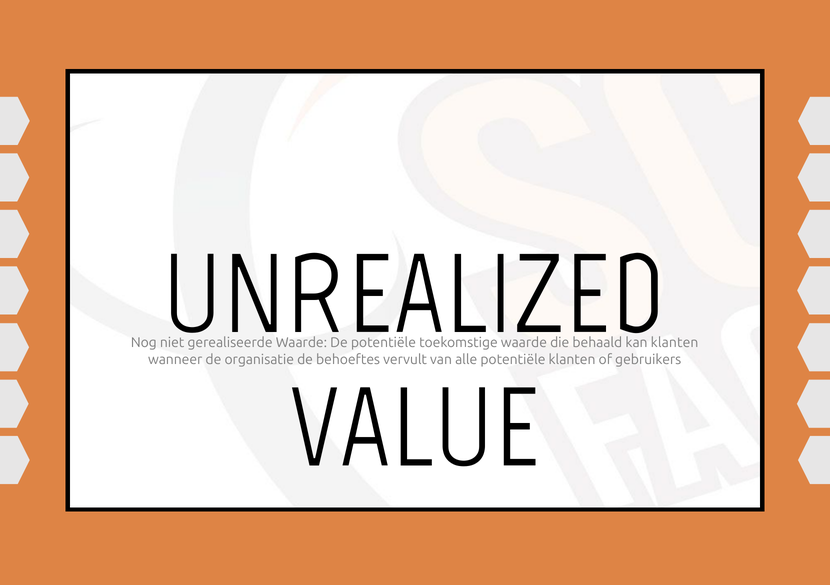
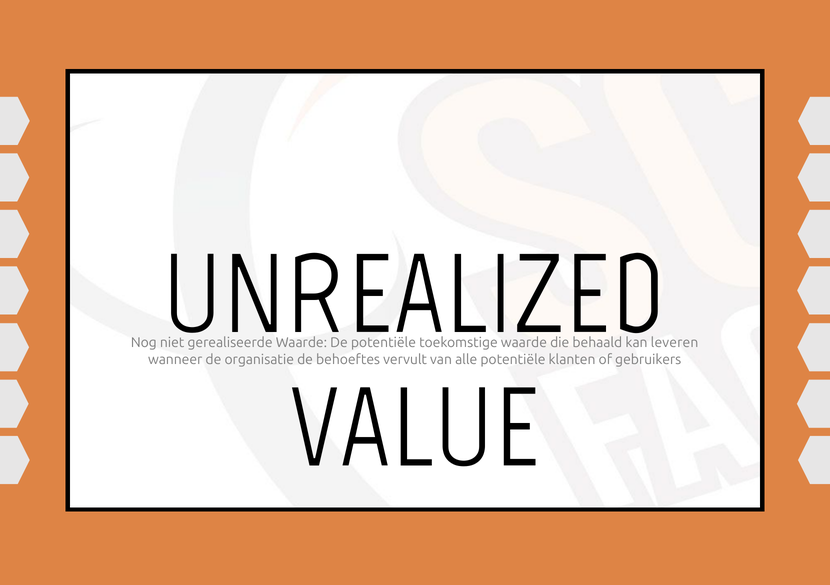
klanten: klanten -> leveren (675, 343)
